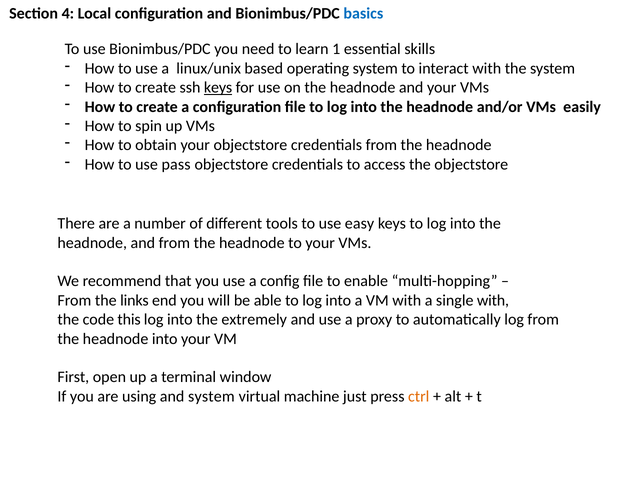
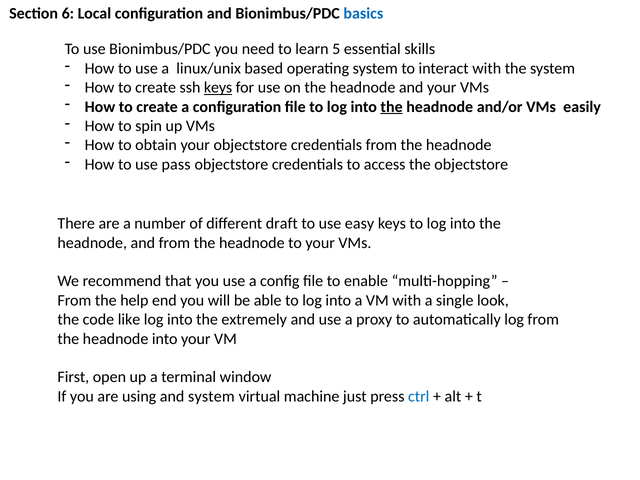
4: 4 -> 6 (68, 13)
1: 1 -> 5 (336, 49)
the underline: none -> present (392, 107)
tools: tools -> draft (282, 224)
links: links -> help (134, 300)
single with: with -> look (493, 300)
this: this -> like (129, 320)
ctrl colour: orange -> blue (419, 396)
